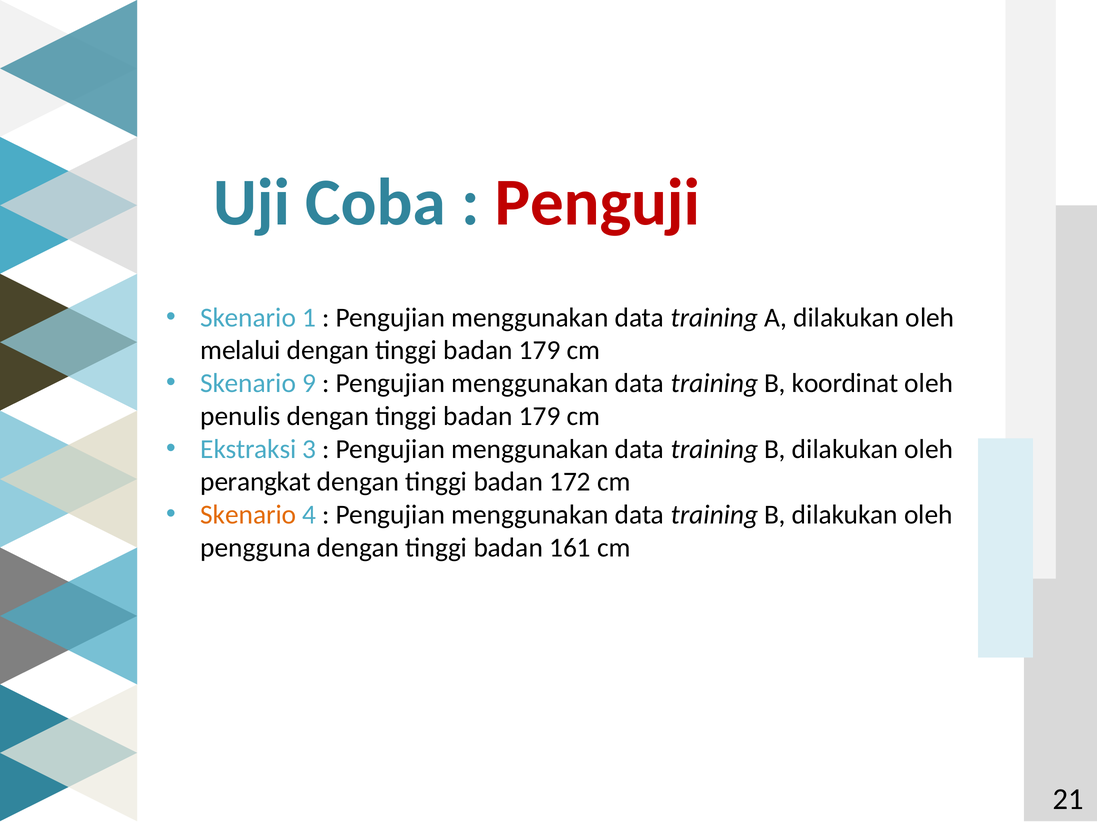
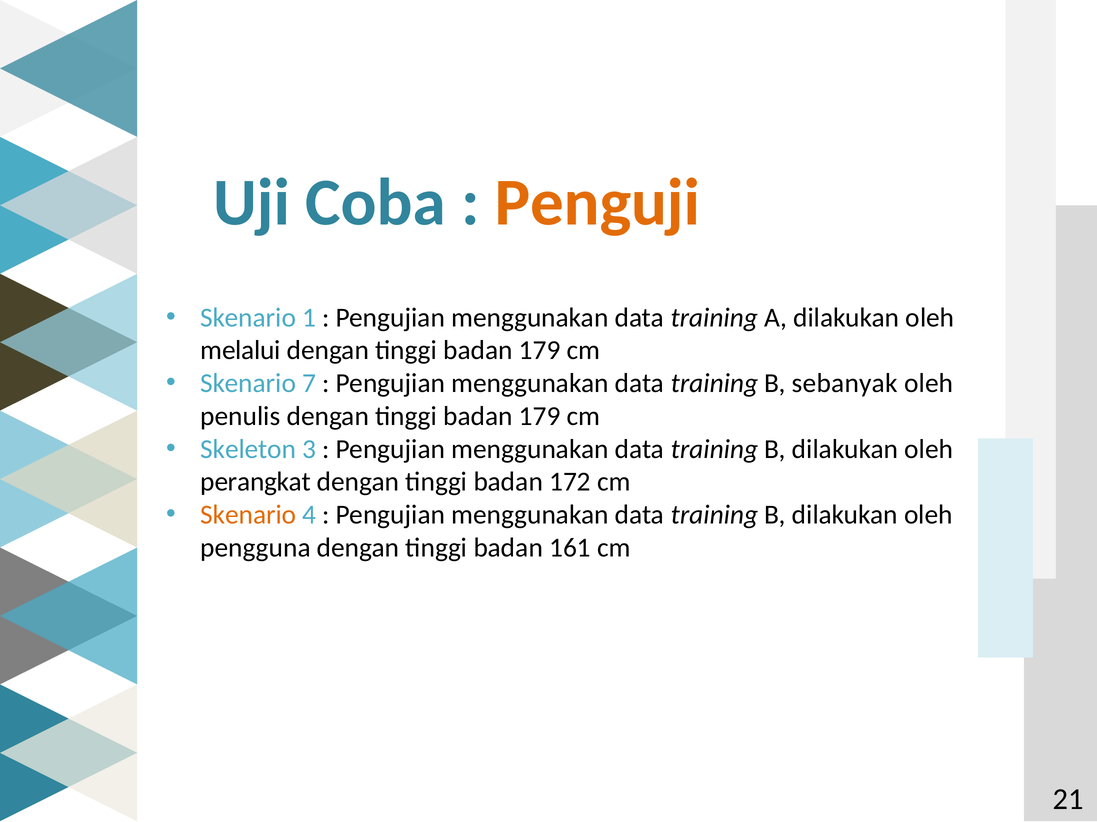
Penguji colour: red -> orange (598, 203)
9: 9 -> 7 (309, 384)
koordinat: koordinat -> sebanyak (845, 384)
Ekstraksi: Ekstraksi -> Skeleton (248, 449)
